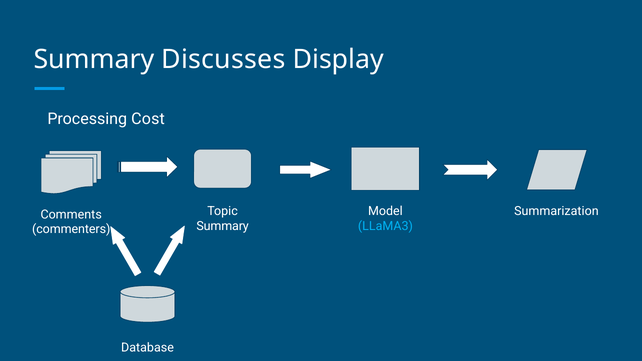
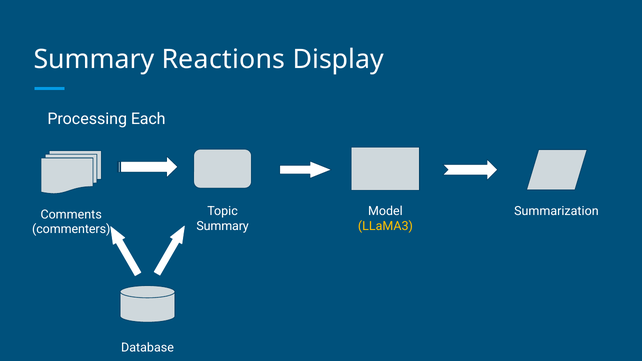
Discusses: Discusses -> Reactions (223, 60)
Cost: Cost -> Each (148, 119)
LLaMA3 colour: light blue -> yellow (385, 226)
